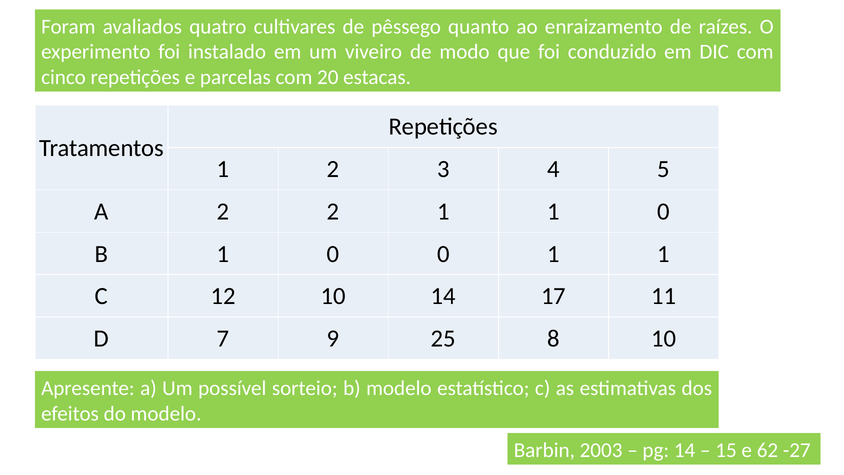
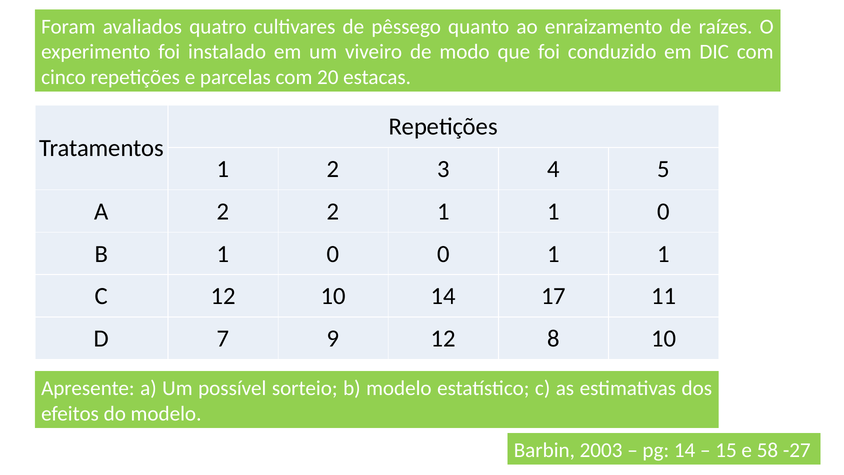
9 25: 25 -> 12 (443, 339)
62: 62 -> 58 (767, 450)
